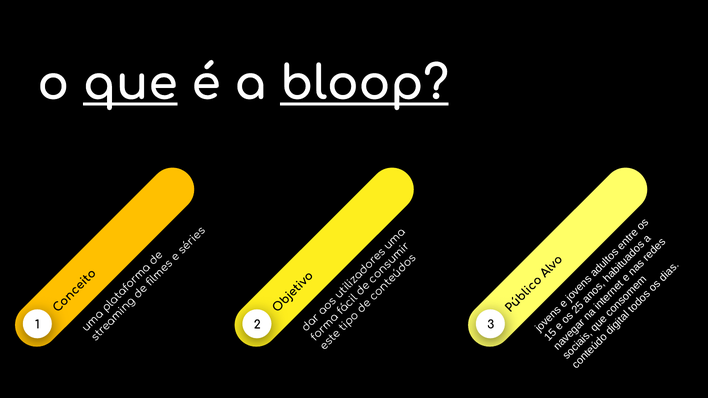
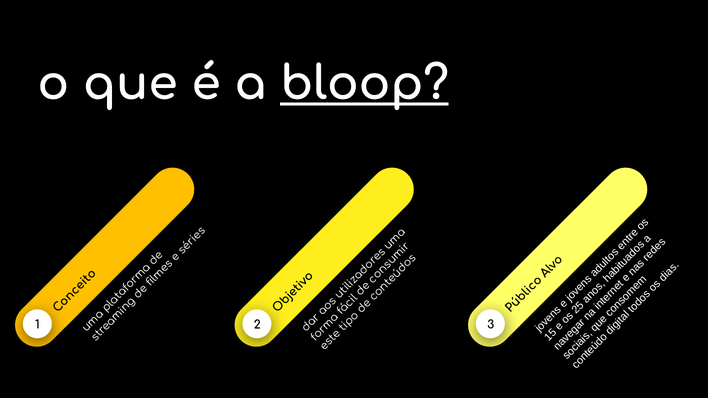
que underline: present -> none (130, 84)
